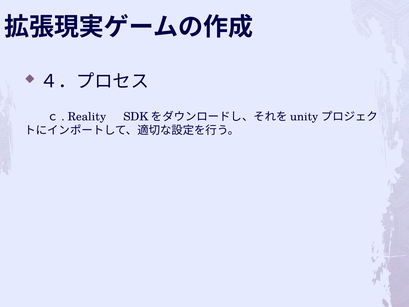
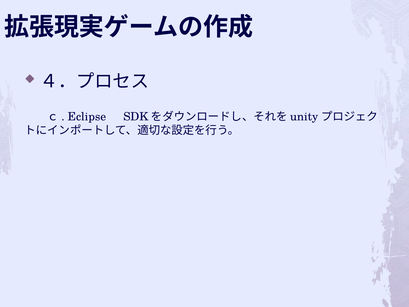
Reality: Reality -> Eclipse (87, 117)
